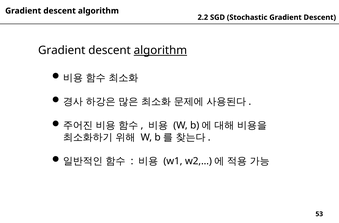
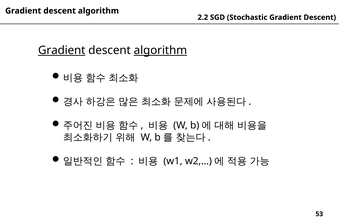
Gradient underline: none -> present (62, 50)
